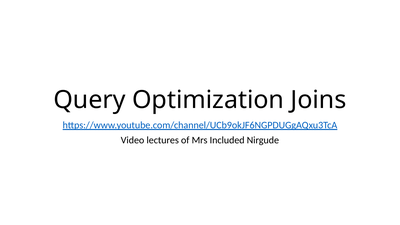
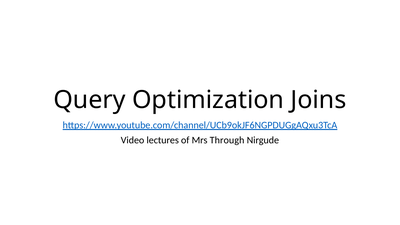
Included: Included -> Through (227, 140)
